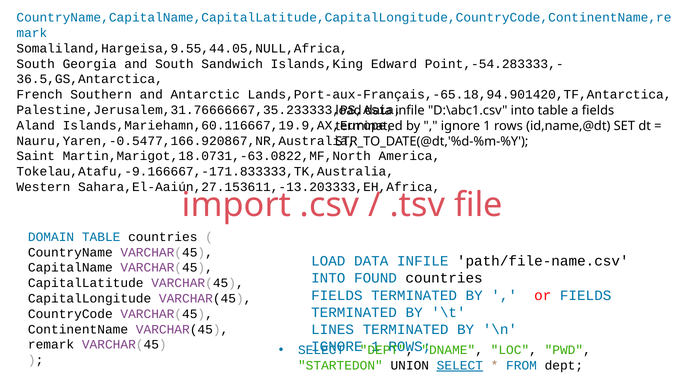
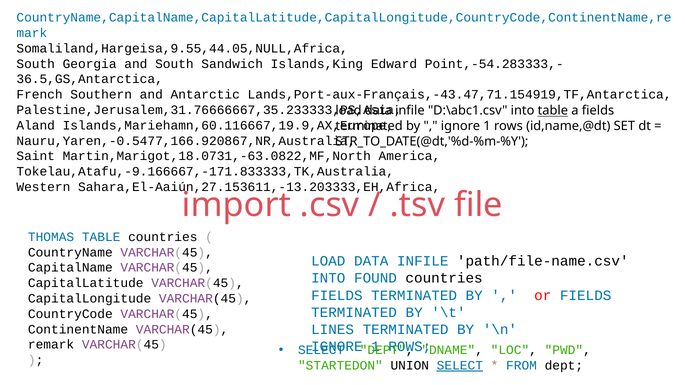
Lands,Port-aux-Français,-65.18,94.901420,TF,Antarctica: Lands,Port-aux-Français,-65.18,94.901420,TF,Antarctica -> Lands,Port-aux-Français,-43.47,71.154919,TF,Antarctica (460, 95)
table underline: none -> present (553, 111)
DOMAIN: DOMAIN -> THOMAS (51, 237)
